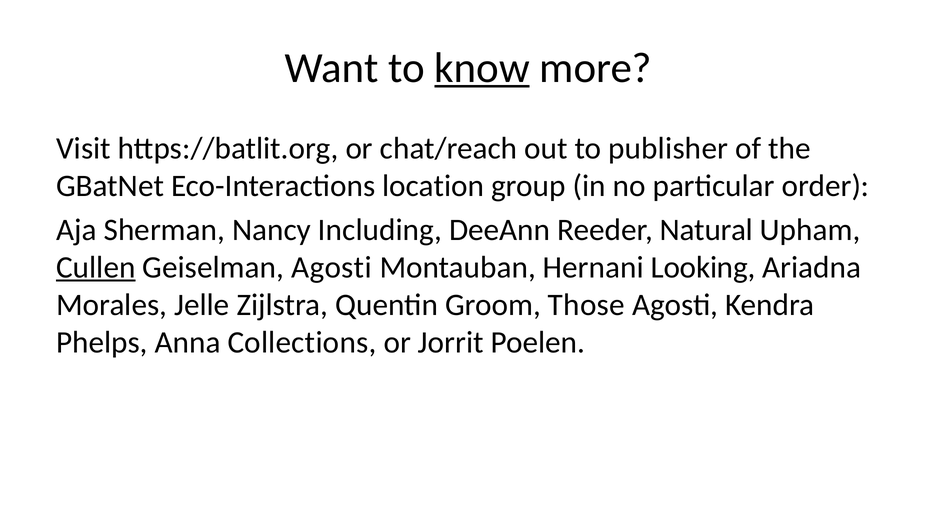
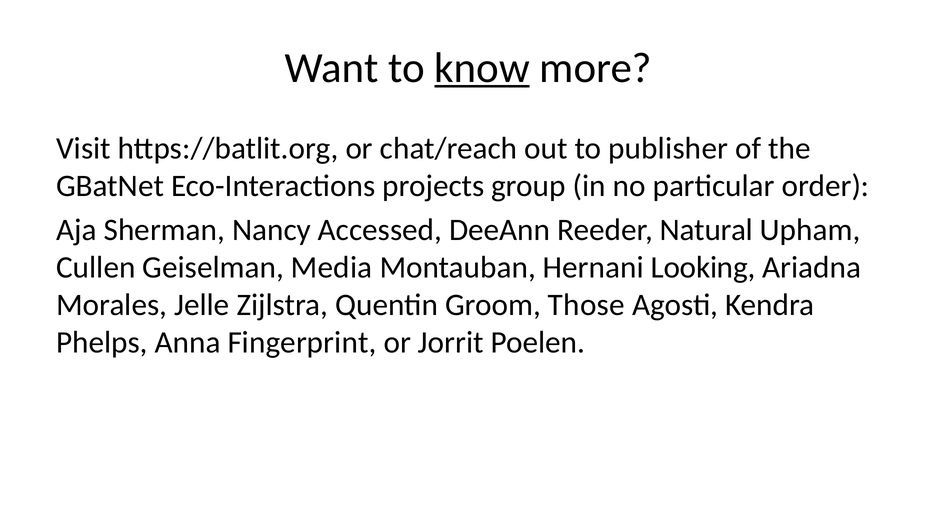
location: location -> projects (433, 186)
Including: Including -> Accessed (380, 230)
Cullen underline: present -> none (96, 267)
Geiselman Agosti: Agosti -> Media (332, 267)
Collections: Collections -> Fingerprint (302, 342)
